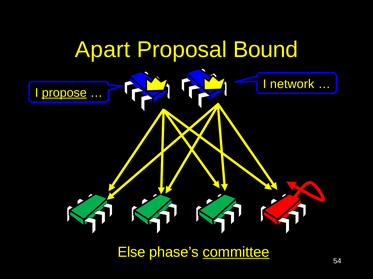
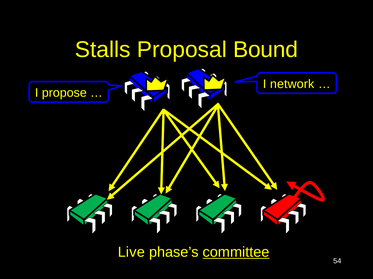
Apart: Apart -> Stalls (103, 50)
propose underline: present -> none (64, 93)
Else: Else -> Live (131, 253)
